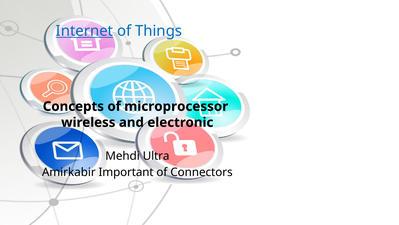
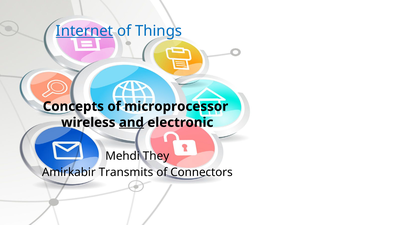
and underline: none -> present (131, 122)
Ultra: Ultra -> They (156, 156)
Important: Important -> Transmits (126, 172)
